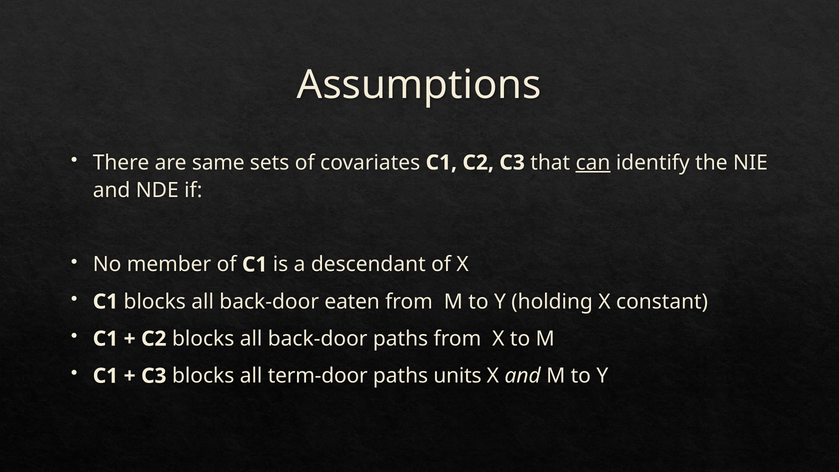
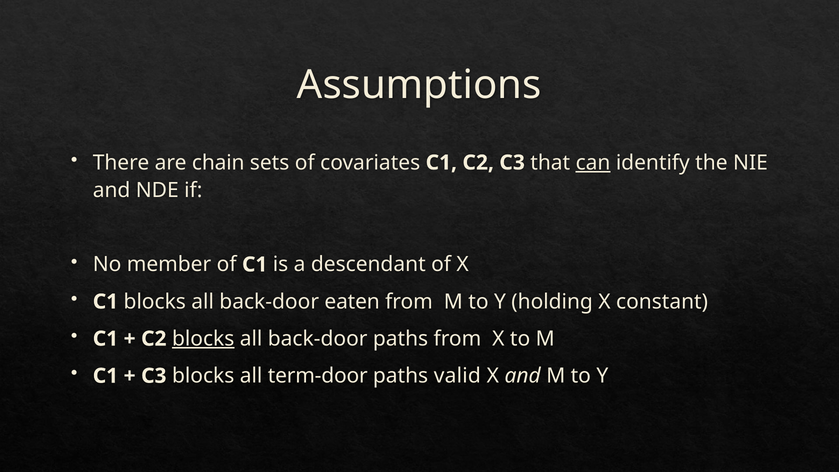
same: same -> chain (218, 163)
blocks underline: none -> present (203, 339)
units: units -> valid (457, 376)
